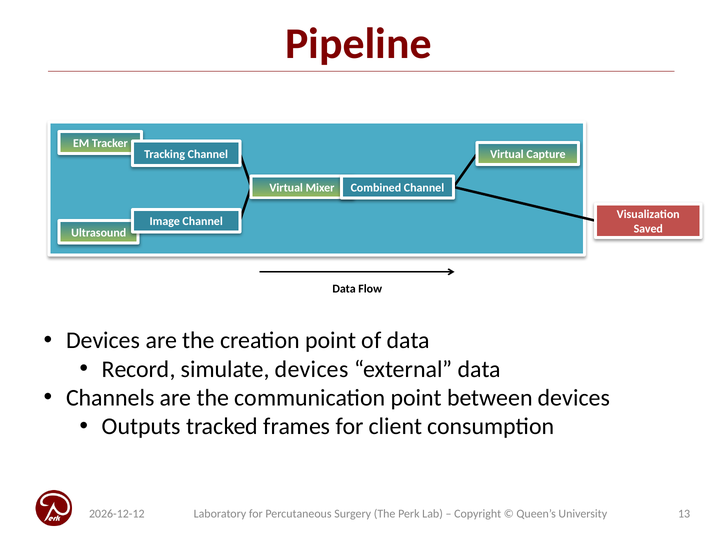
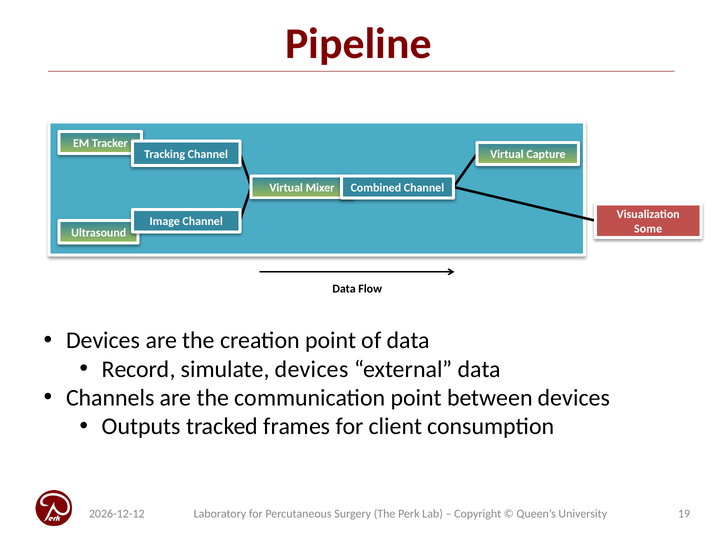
Saved: Saved -> Some (648, 229)
13: 13 -> 19 (684, 513)
